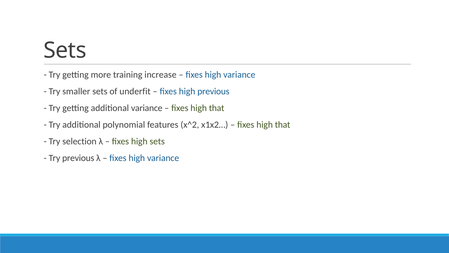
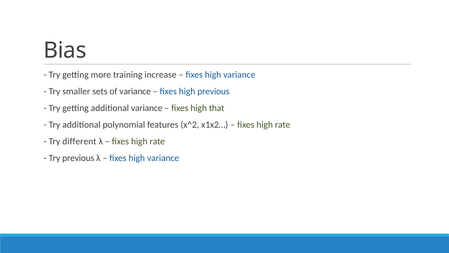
Sets: Sets -> Bias (65, 50)
of underfit: underfit -> variance (135, 91)
that: that -> rate (283, 125)
selection: selection -> different (79, 141)
sets: sets -> rate (157, 141)
